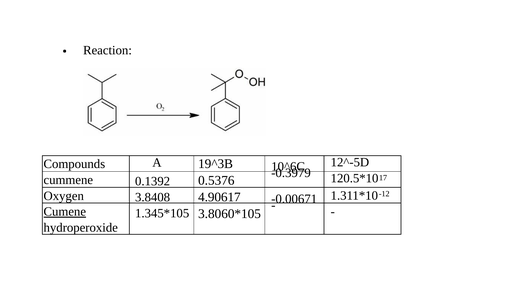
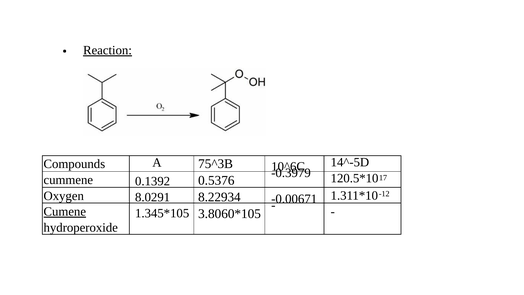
Reaction underline: none -> present (107, 50)
12^-5D: 12^-5D -> 14^-5D (350, 162)
19^3B: 19^3B -> 75^3B (216, 164)
4.90617: 4.90617 -> 8.22934 (219, 197)
3.8408: 3.8408 -> 8.0291 (153, 197)
